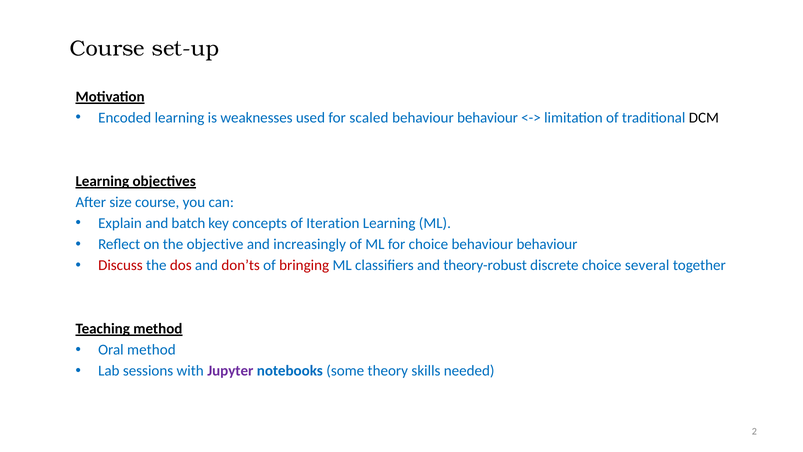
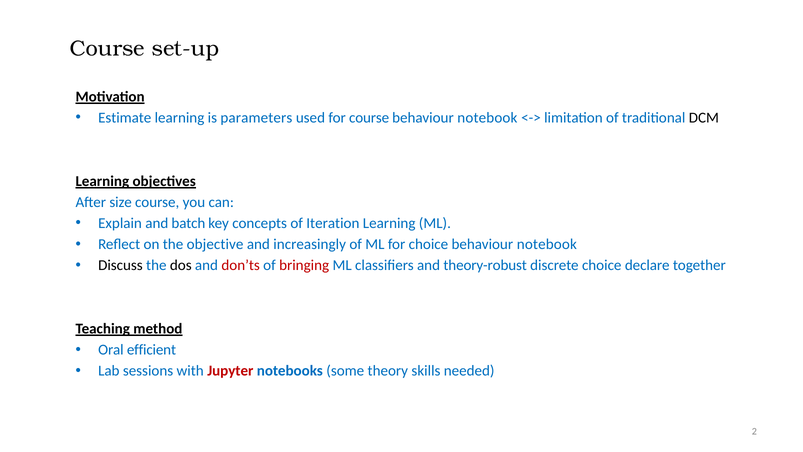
Encoded: Encoded -> Estimate (125, 118)
weaknesses: weaknesses -> parameters (256, 118)
for scaled: scaled -> course (369, 118)
behaviour: behaviour -> notebook (487, 118)
choice behaviour behaviour: behaviour -> notebook (547, 244)
Discuss colour: red -> black (120, 265)
dos colour: red -> black (181, 265)
several: several -> declare (647, 265)
Oral method: method -> efficient (151, 350)
Jupyter colour: purple -> red (230, 371)
